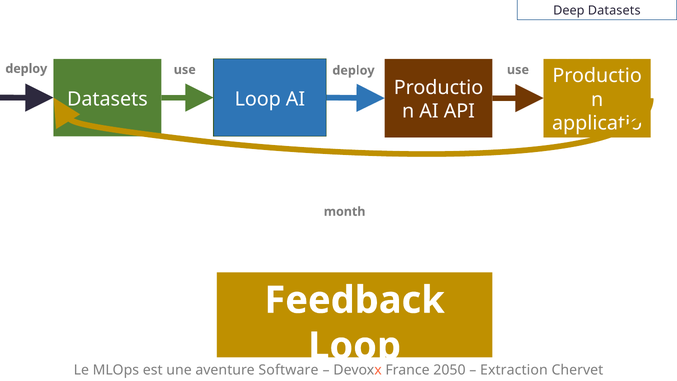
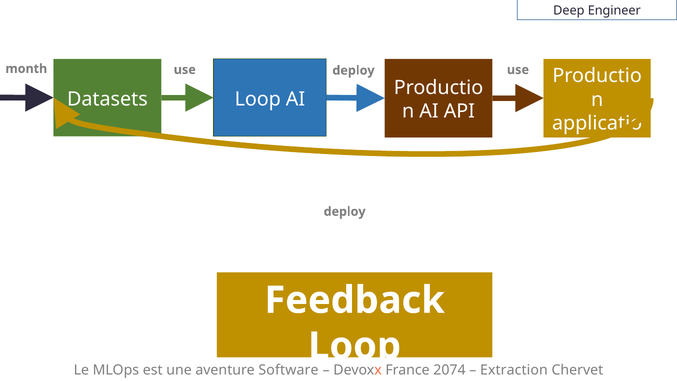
Deep Datasets: Datasets -> Engineer (614, 11)
deploy: deploy -> month (26, 69)
month: month -> deploy (345, 212)
2050: 2050 -> 2074 (449, 370)
